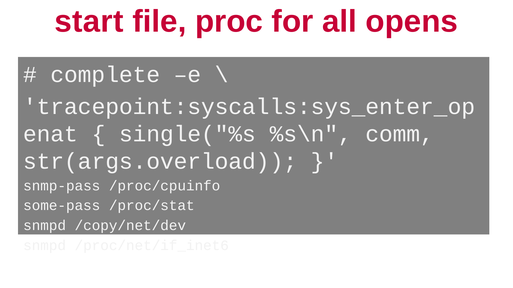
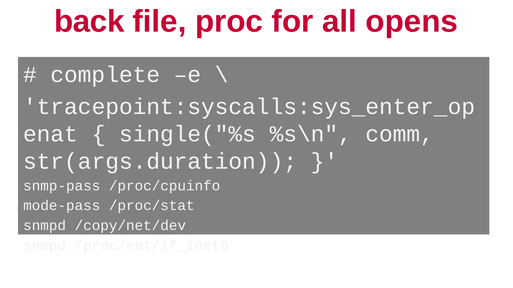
start: start -> back (89, 21)
str(args.overload: str(args.overload -> str(args.duration (160, 162)
some-pass: some-pass -> mode-pass (62, 206)
